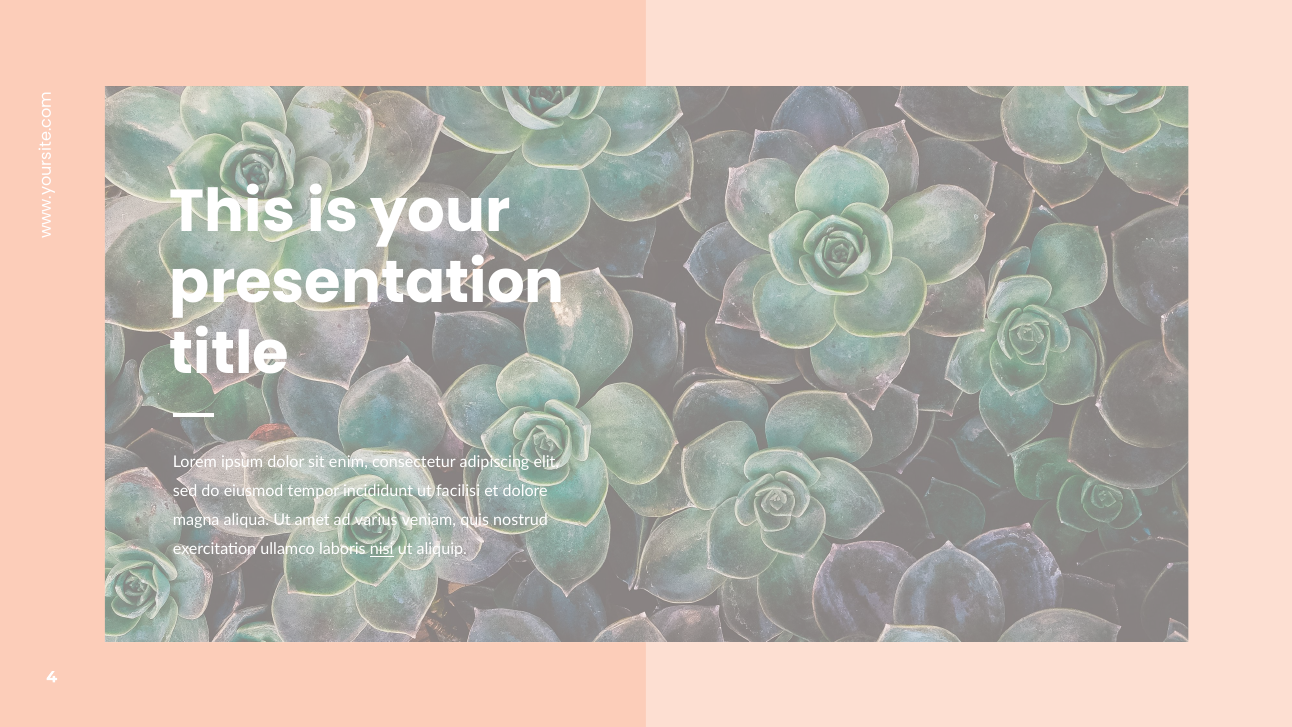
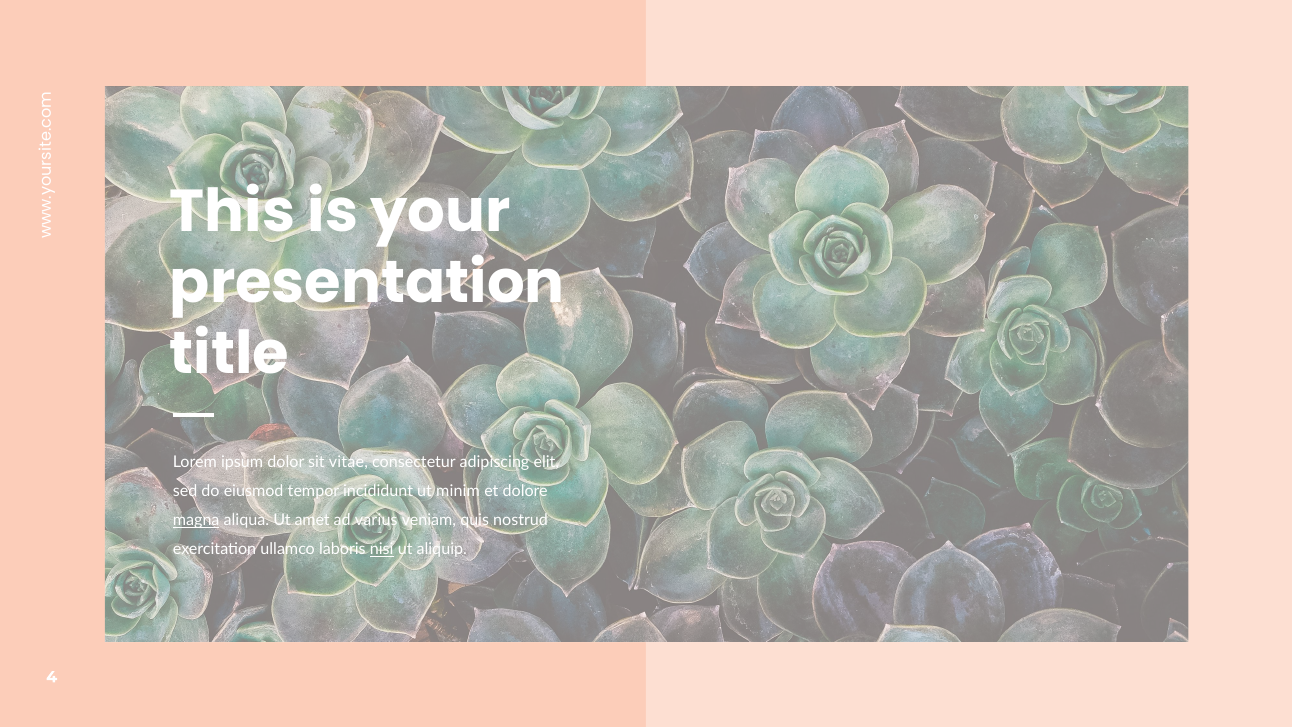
enim: enim -> vitae (348, 462)
facilisi: facilisi -> minim (458, 491)
magna underline: none -> present (196, 520)
